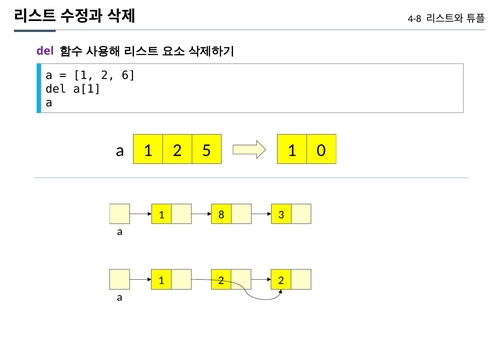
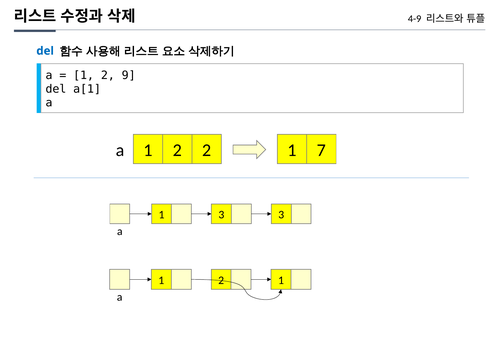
4-8: 4-8 -> 4-9 (415, 19)
del colour: purple -> blue (45, 51)
6: 6 -> 9 (129, 75)
0: 0 -> 7 (321, 151)
2 5: 5 -> 2 (207, 151)
1 8: 8 -> 3 (221, 215)
2 2: 2 -> 1 (281, 281)
